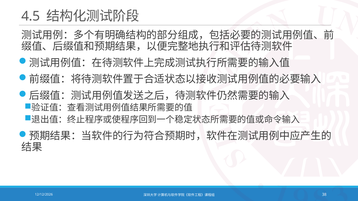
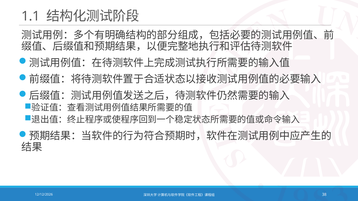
4.5: 4.5 -> 1.1 (31, 16)
